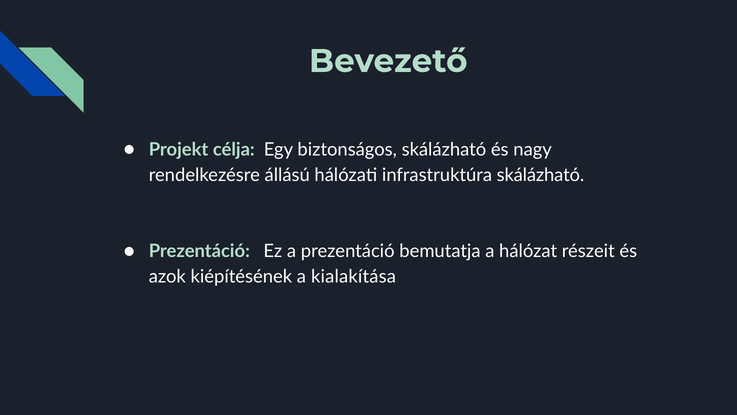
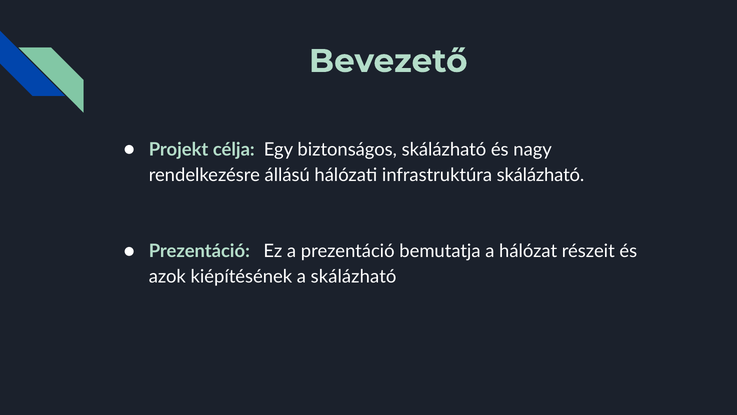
a kialakítása: kialakítása -> skálázható (354, 276)
